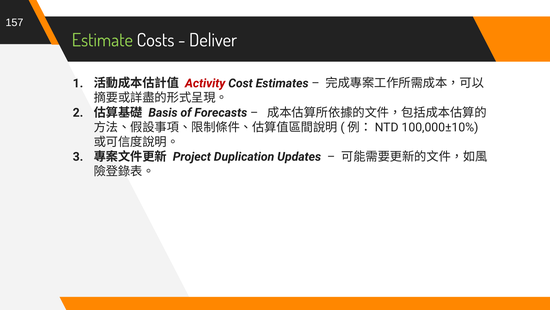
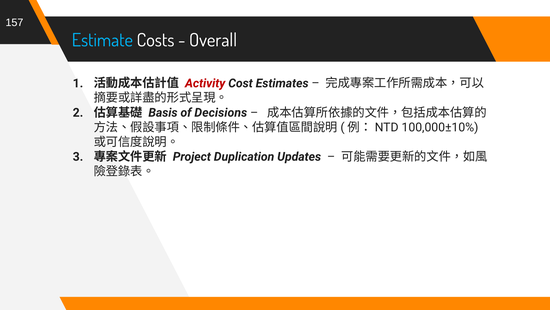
Estimate colour: light green -> light blue (102, 40)
Deliver: Deliver -> Overall (213, 40)
Forecasts: Forecasts -> Decisions (221, 112)
